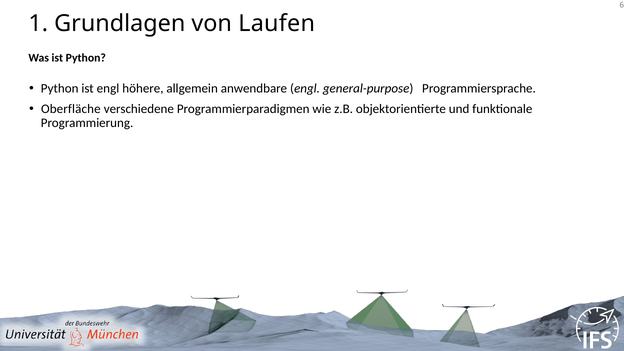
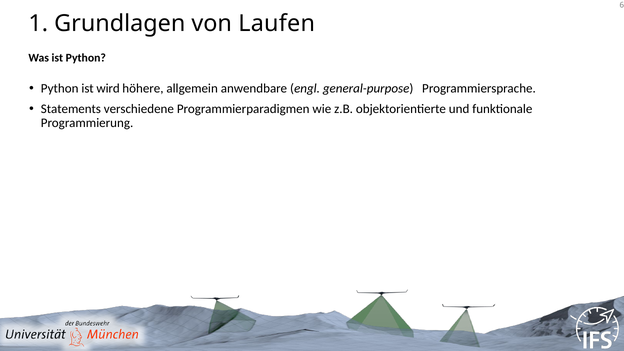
ist engl: engl -> wird (108, 89)
Oberfläche: Oberfläche -> Statements (71, 109)
